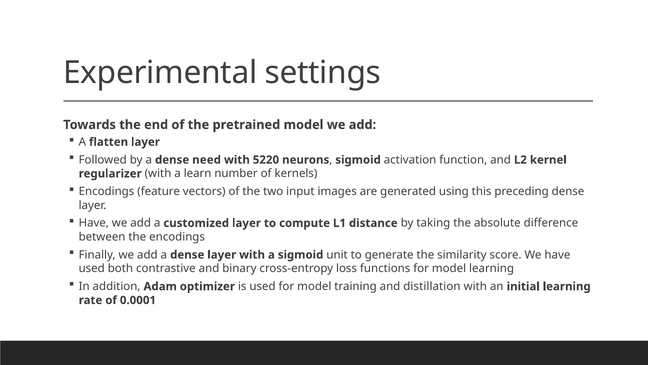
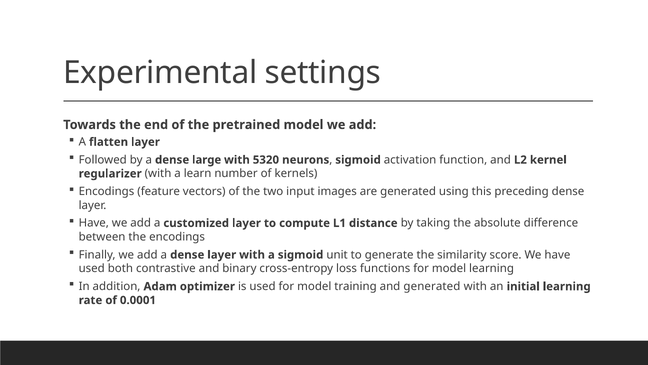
need: need -> large (207, 160)
5220: 5220 -> 5320 (266, 160)
and distillation: distillation -> generated (432, 286)
